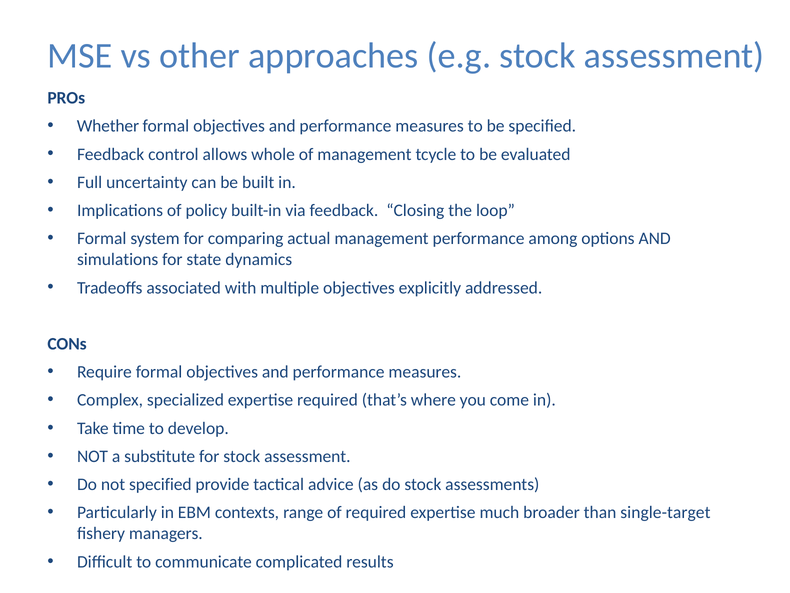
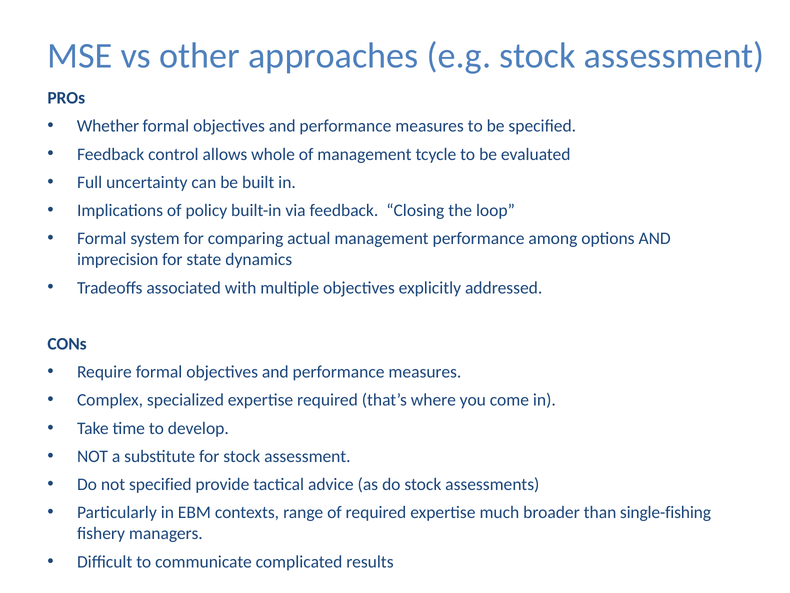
simulations: simulations -> imprecision (118, 259)
single-target: single-target -> single-fishing (665, 512)
